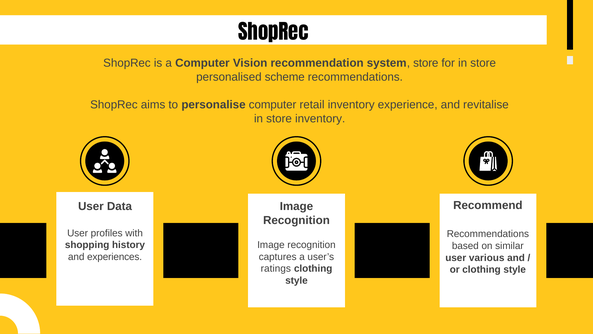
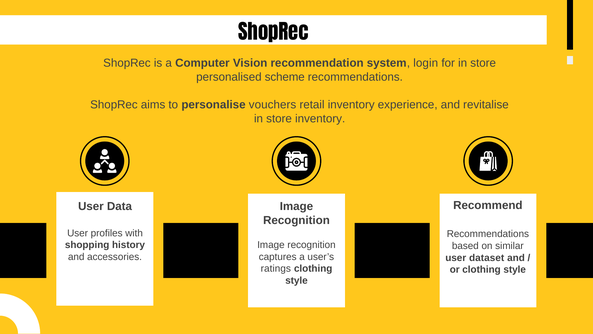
system store: store -> login (426, 63)
personalise computer: computer -> vouchers (273, 105)
experiences: experiences -> accessories (115, 256)
various: various -> dataset (487, 257)
